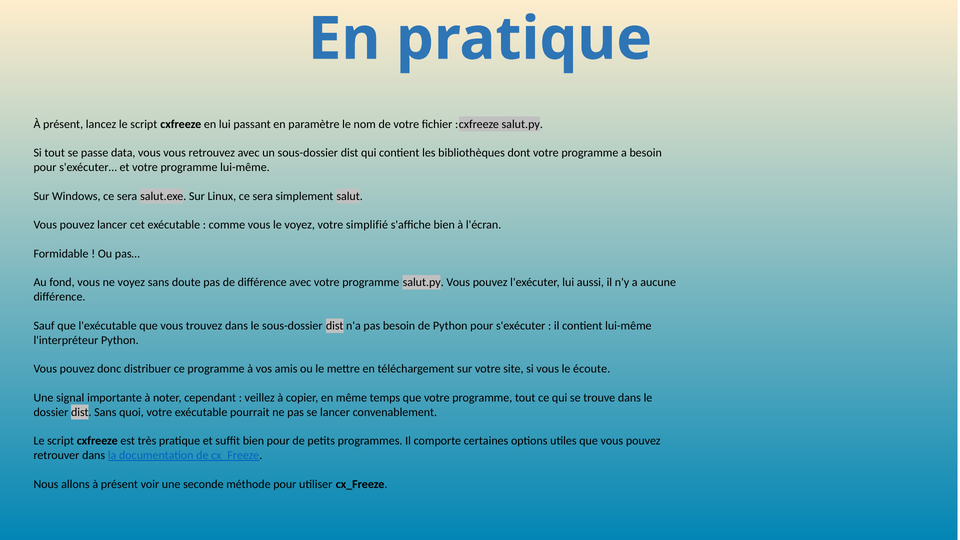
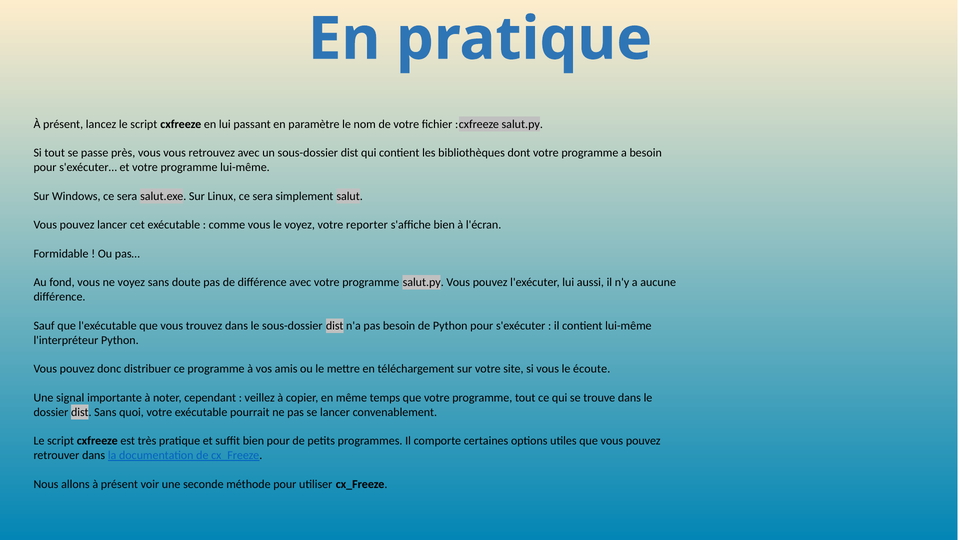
data: data -> près (123, 153)
simplifié: simplifié -> reporter (367, 225)
